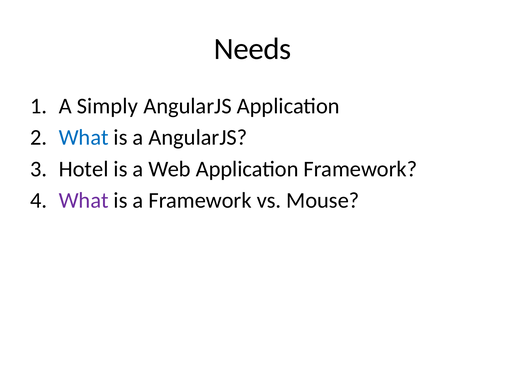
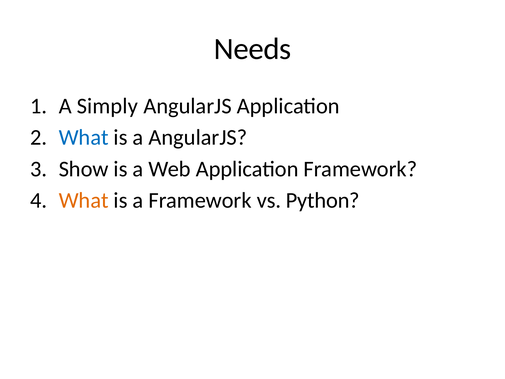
Hotel: Hotel -> Show (84, 169)
What colour: purple -> orange (84, 200)
Mouse: Mouse -> Python (323, 200)
